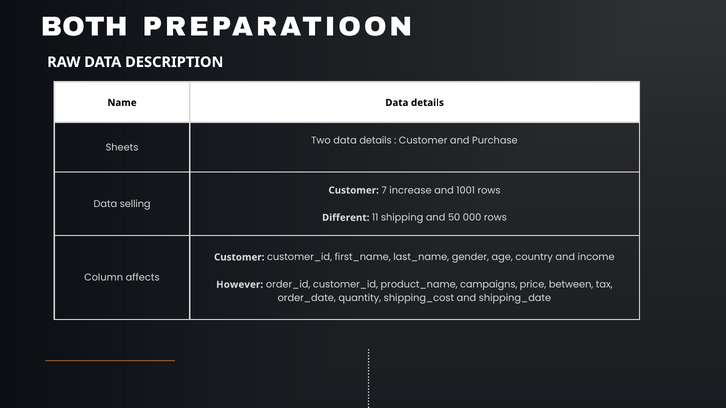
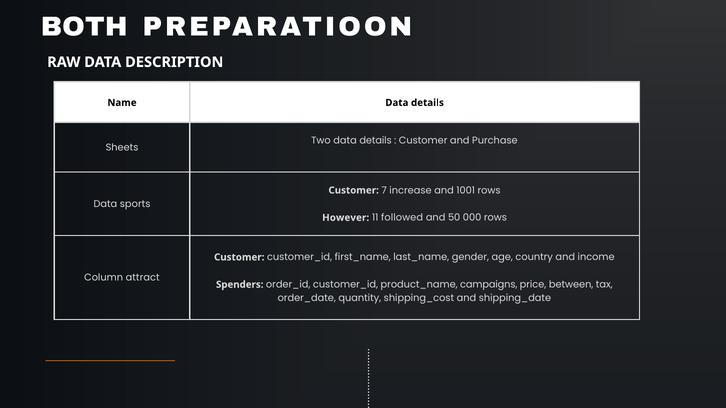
selling: selling -> sports (135, 204)
Different: Different -> However (346, 218)
shipping: shipping -> followed (402, 218)
affects: affects -> attract (143, 278)
However: However -> Spenders (240, 285)
